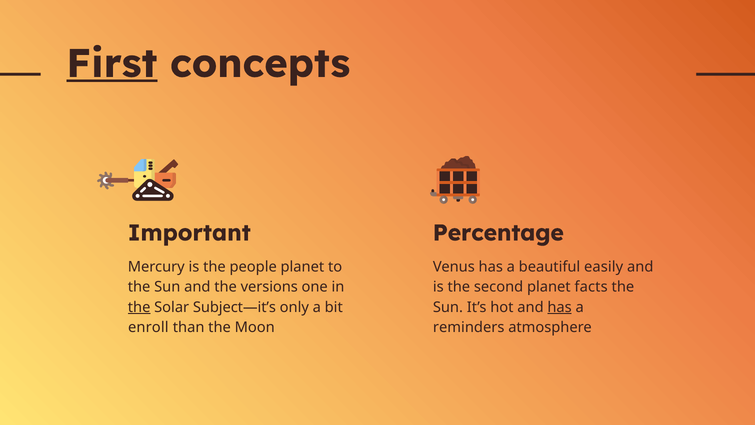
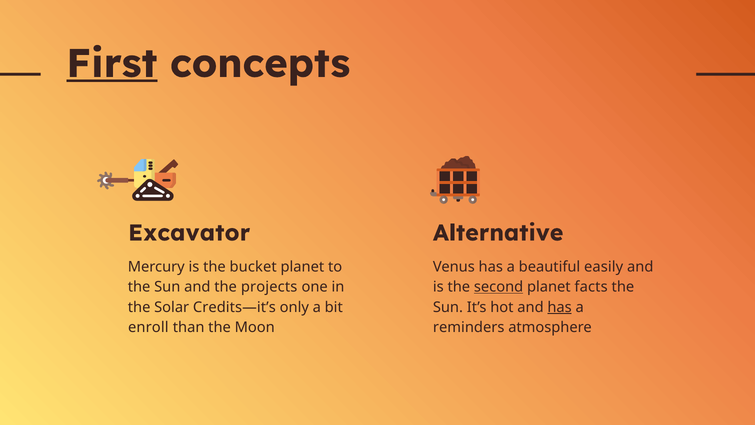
Important: Important -> Excavator (189, 233)
Percentage: Percentage -> Alternative (498, 233)
people: people -> bucket (253, 266)
versions: versions -> projects (269, 287)
second underline: none -> present (499, 287)
the underline: present -> none (139, 307)
Subject—it’s: Subject—it’s -> Credits—it’s (234, 307)
